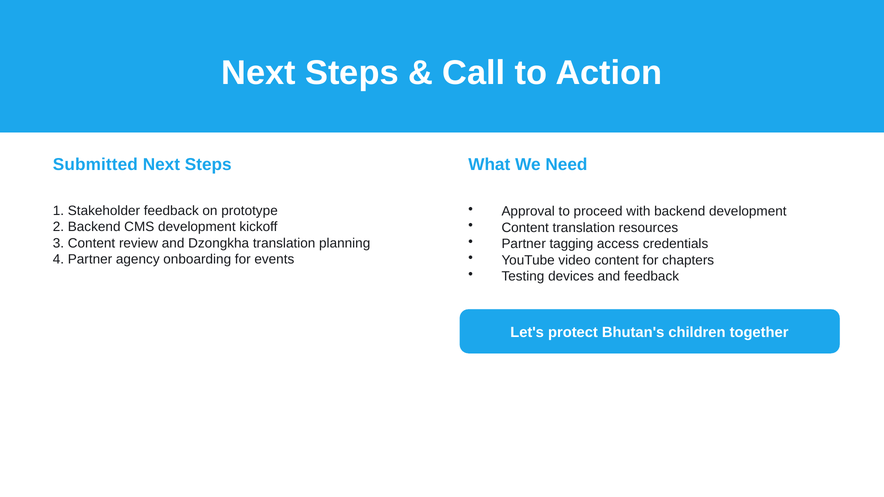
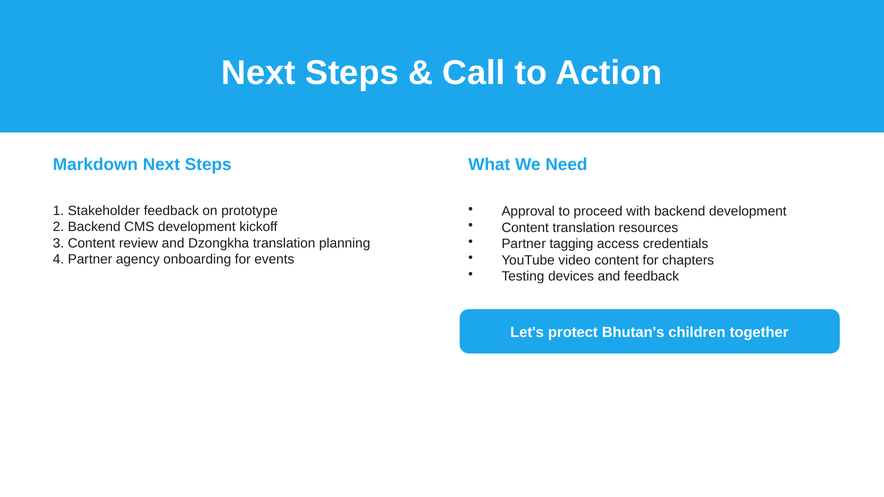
Submitted: Submitted -> Markdown (95, 165)
